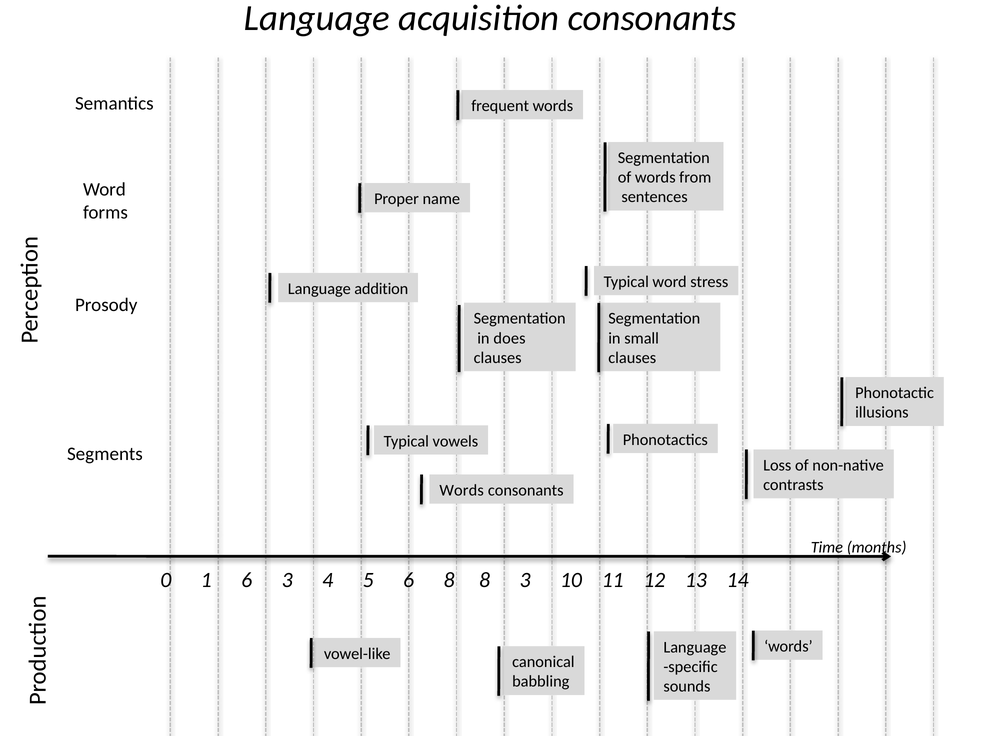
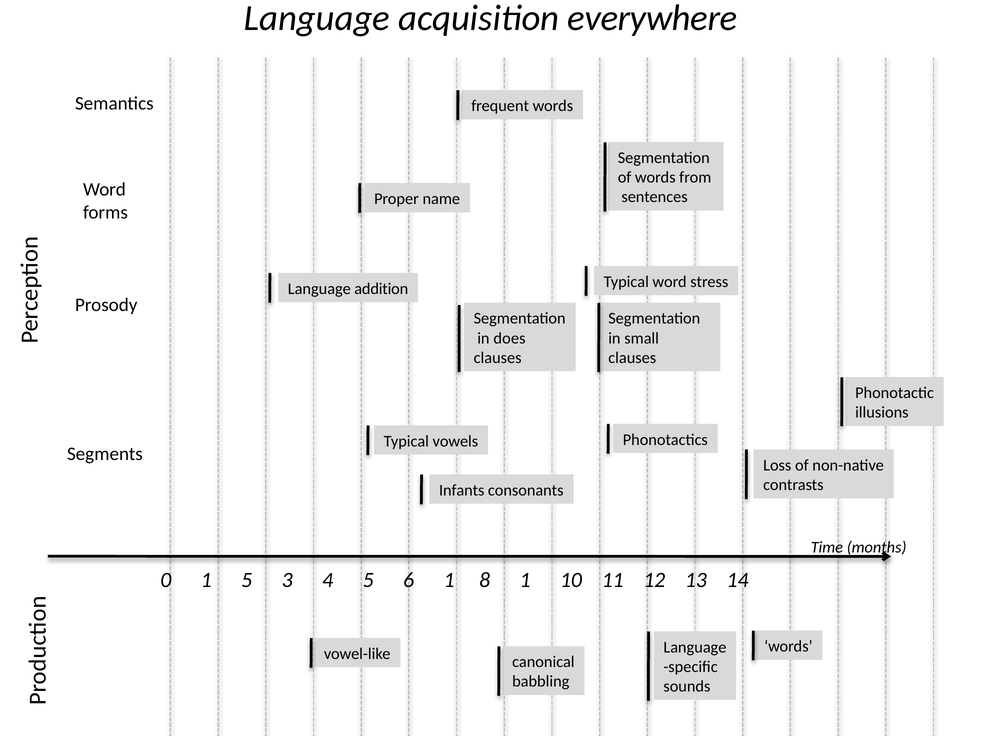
acquisition consonants: consonants -> everywhere (652, 18)
Words: Words -> Infants (462, 490)
1 6: 6 -> 5 (247, 580)
6 8: 8 -> 1 (449, 580)
8 3: 3 -> 1 (525, 580)
